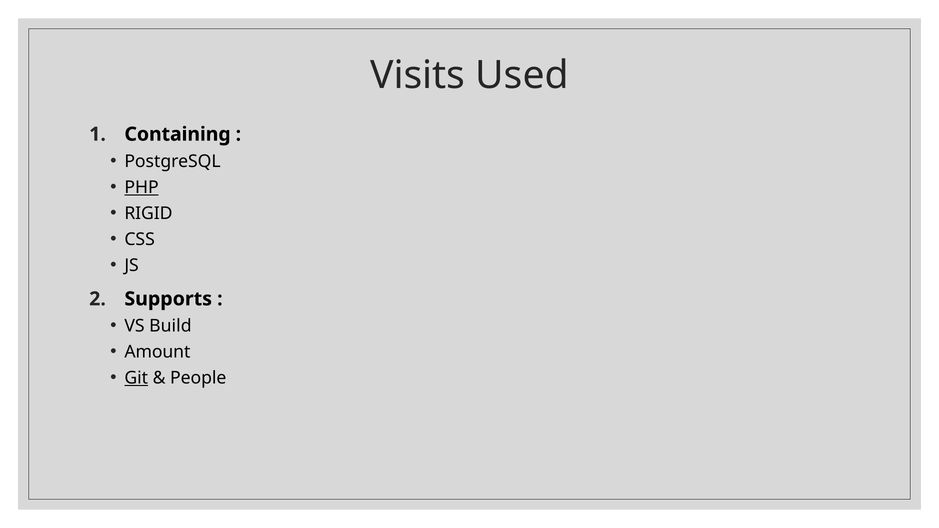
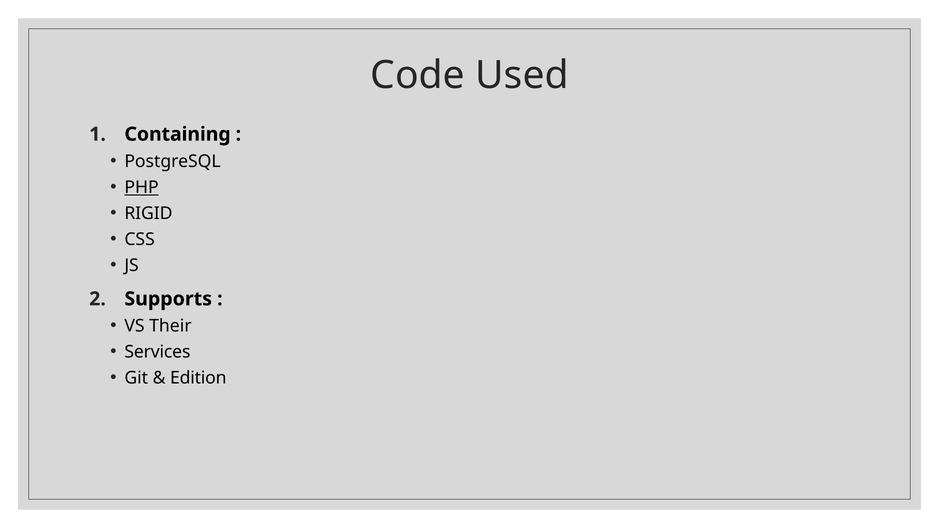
Visits: Visits -> Code (418, 75)
Build: Build -> Their (170, 326)
Amount: Amount -> Services (157, 352)
Git underline: present -> none (136, 378)
People: People -> Edition (198, 378)
